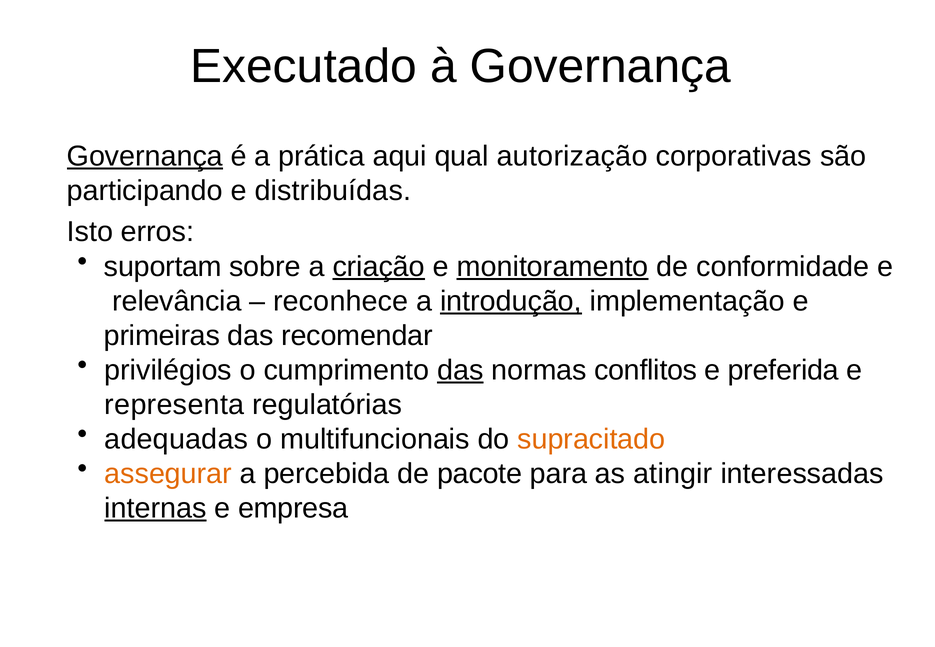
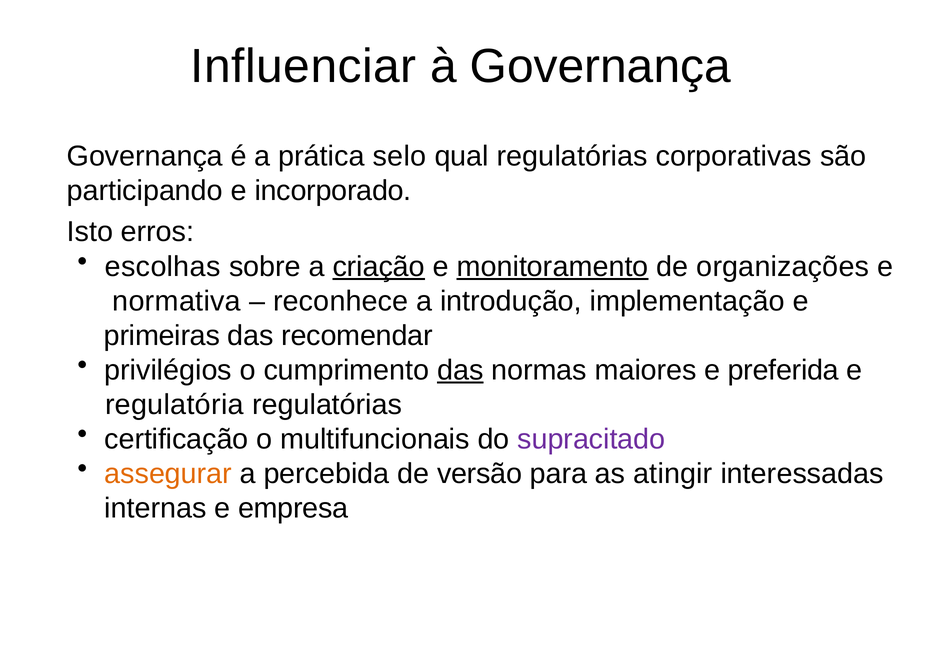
Executado: Executado -> Influenciar (303, 66)
Governança underline: present -> none (145, 156)
aqui: aqui -> selo (400, 156)
qual autorização: autorização -> regulatórias (572, 156)
distribuídas: distribuídas -> incorporado (333, 191)
suportam: suportam -> escolhas (163, 267)
conformidade: conformidade -> organizações (783, 267)
relevância: relevância -> normativa (177, 301)
introdução underline: present -> none (511, 301)
conflitos: conflitos -> maiores (646, 370)
representa: representa -> regulatória (174, 405)
adequadas: adequadas -> certificação (176, 439)
supracitado colour: orange -> purple (591, 439)
pacote: pacote -> versão (480, 474)
internas underline: present -> none (155, 508)
